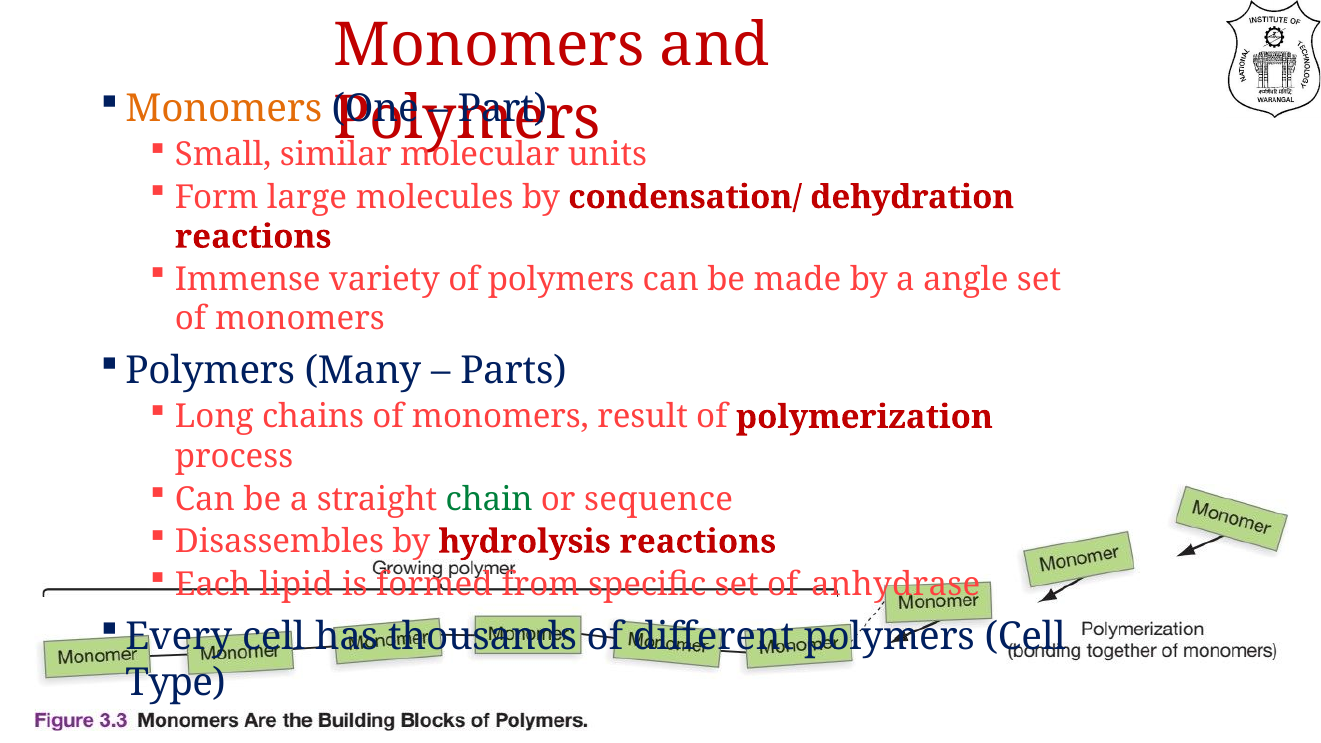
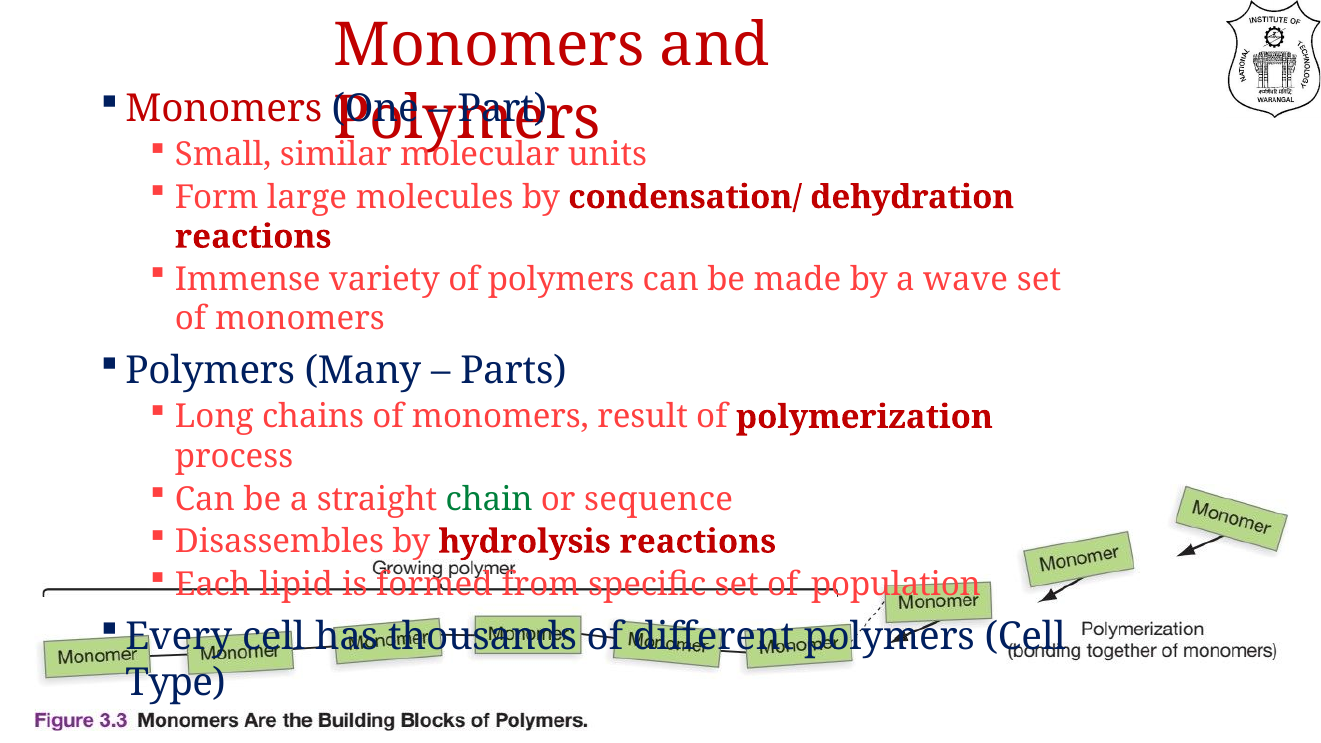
Monomers colour: orange -> red (224, 109)
angle: angle -> wave (966, 279)
anhydrase: anhydrase -> population (896, 584)
